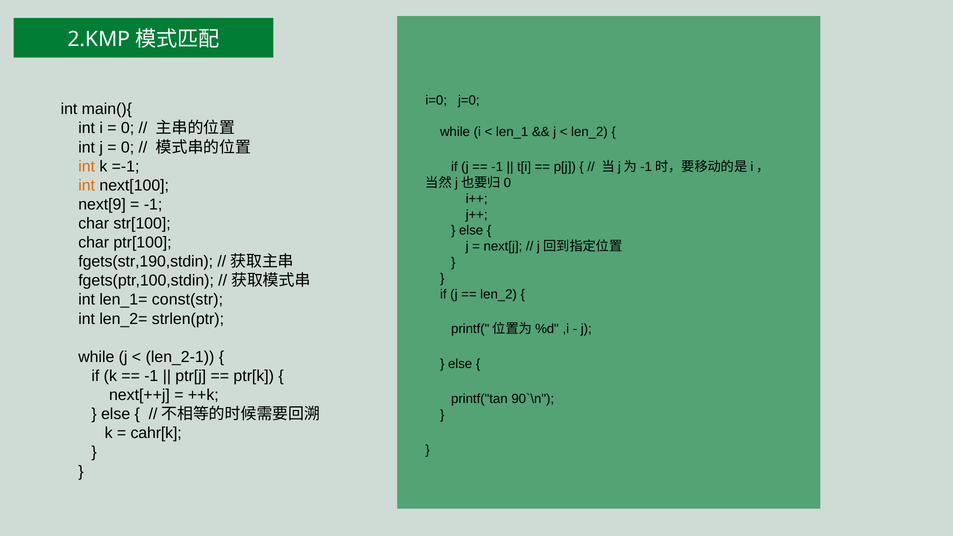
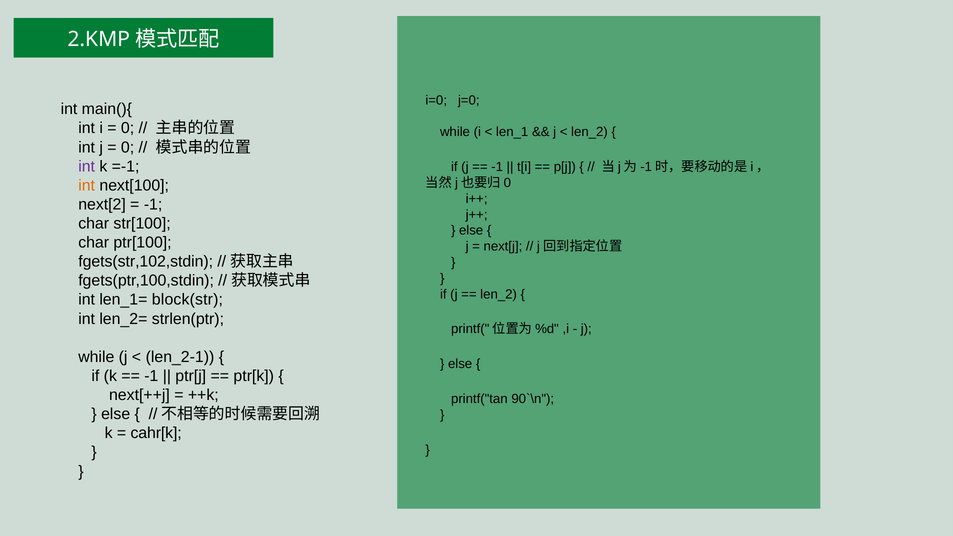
int colour: orange -> purple (87, 166)
next[9: next[9 -> next[2 (102, 204)
fgets(str,190,stdin: fgets(str,190,stdin -> fgets(str,102,stdin (146, 262)
const(str: const(str -> block(str (187, 300)
